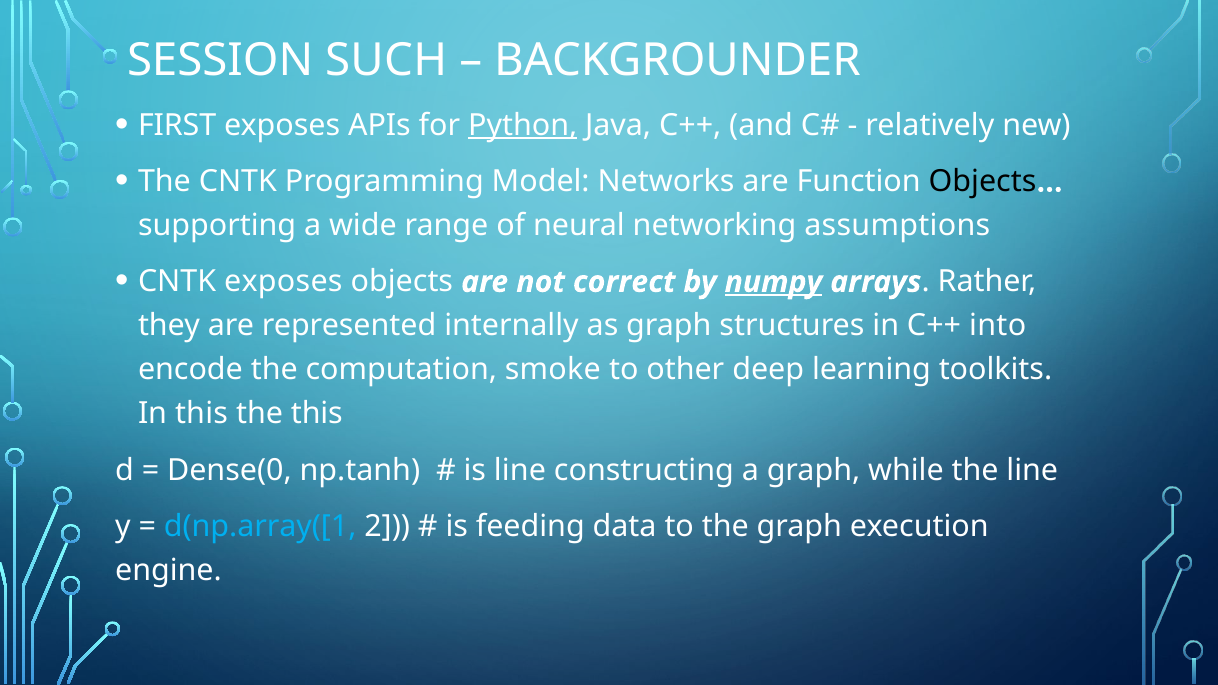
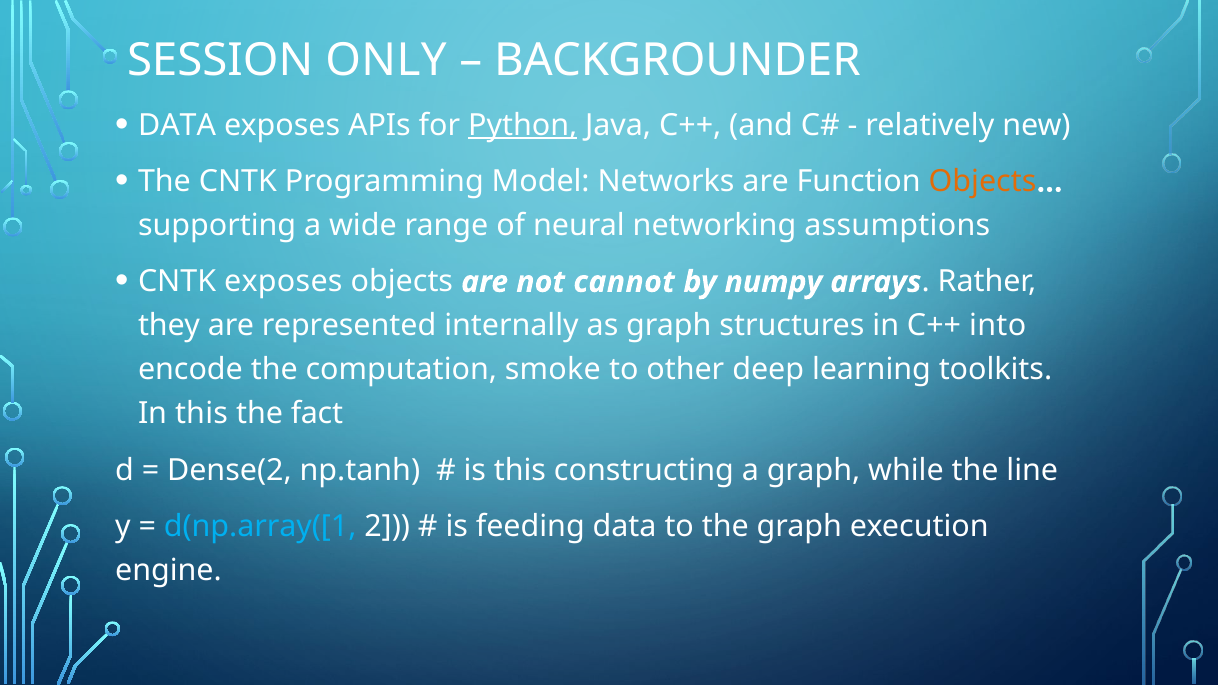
SUCH: SUCH -> ONLY (386, 60)
FIRST: FIRST -> DATA (177, 125)
Objects colour: black -> orange (983, 182)
correct: correct -> cannot (624, 282)
numpy underline: present -> none (773, 282)
the this: this -> fact (317, 413)
Dense(0: Dense(0 -> Dense(2 (229, 470)
is line: line -> this (520, 470)
